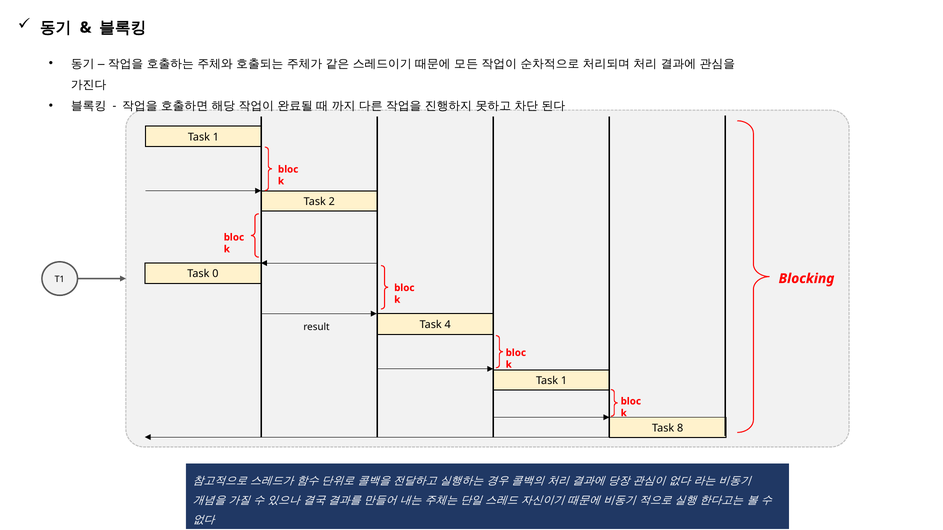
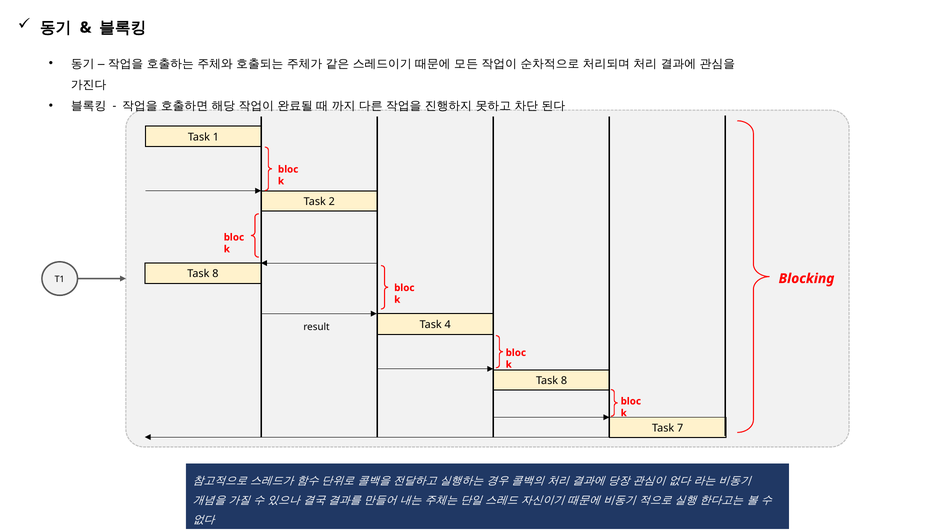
0: 0 -> 8 (215, 274)
1: 1 -> 8 (564, 381)
8: 8 -> 7 (680, 428)
